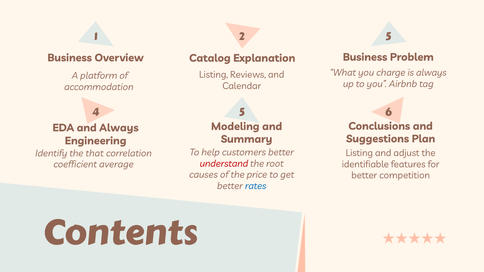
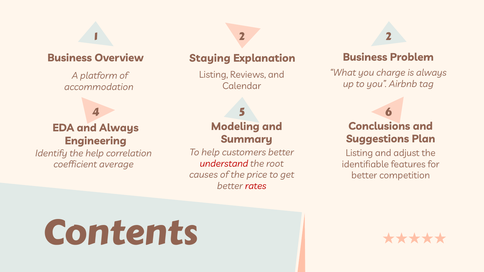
1 5: 5 -> 2 (388, 37)
Catalog: Catalog -> Staying (210, 58)
the that: that -> help (95, 153)
rates colour: blue -> red (256, 186)
